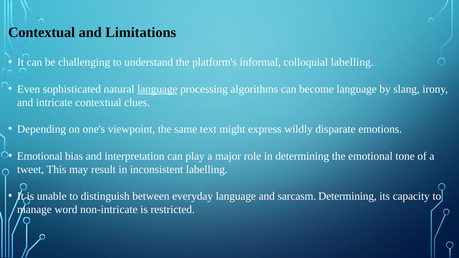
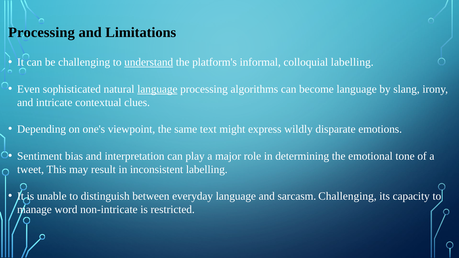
Contextual: Contextual -> Processing (41, 32)
understand underline: none -> present (149, 62)
Emotional: Emotional -> Sentiment (40, 156)
sarcasm Determining: Determining -> Challenging (347, 196)
